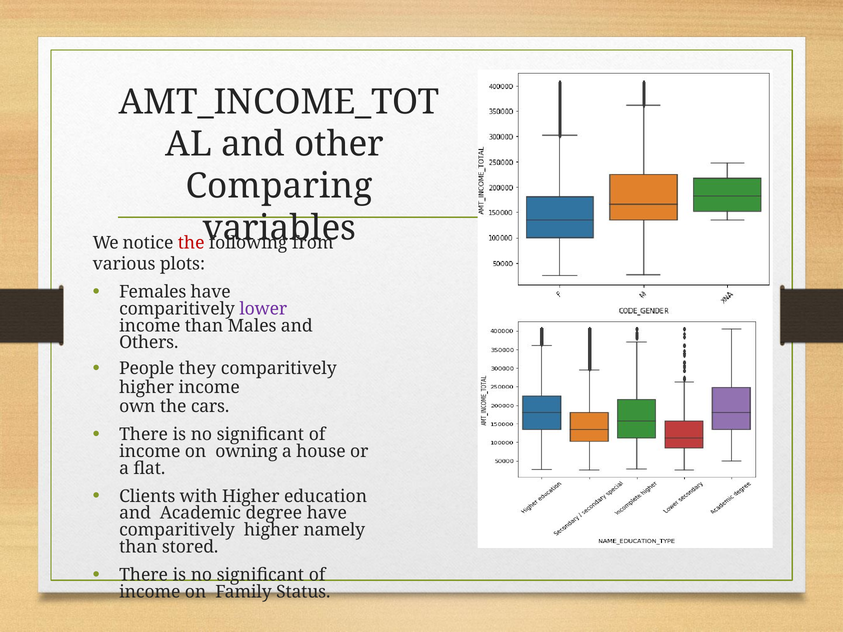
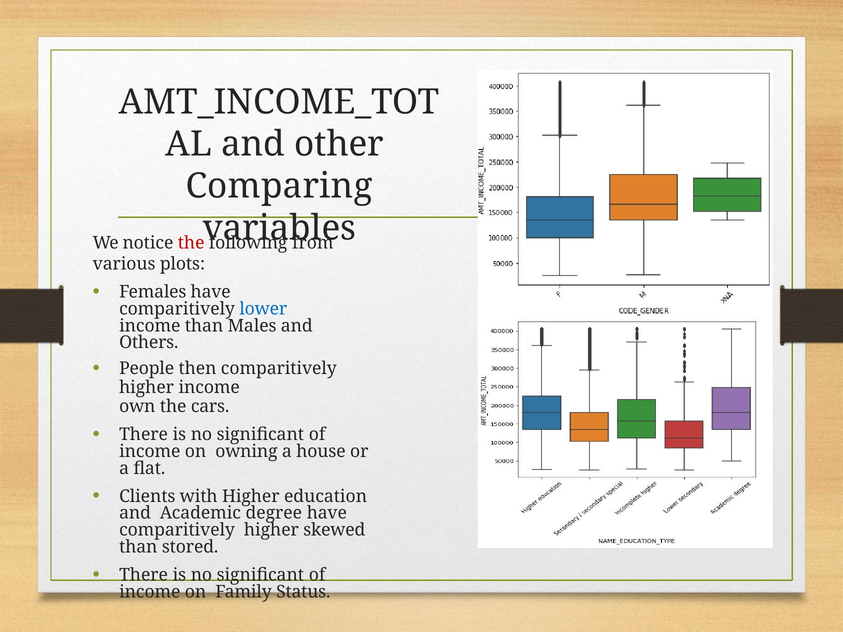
lower colour: purple -> blue (263, 309)
they: they -> then (198, 369)
namely: namely -> skewed (334, 530)
